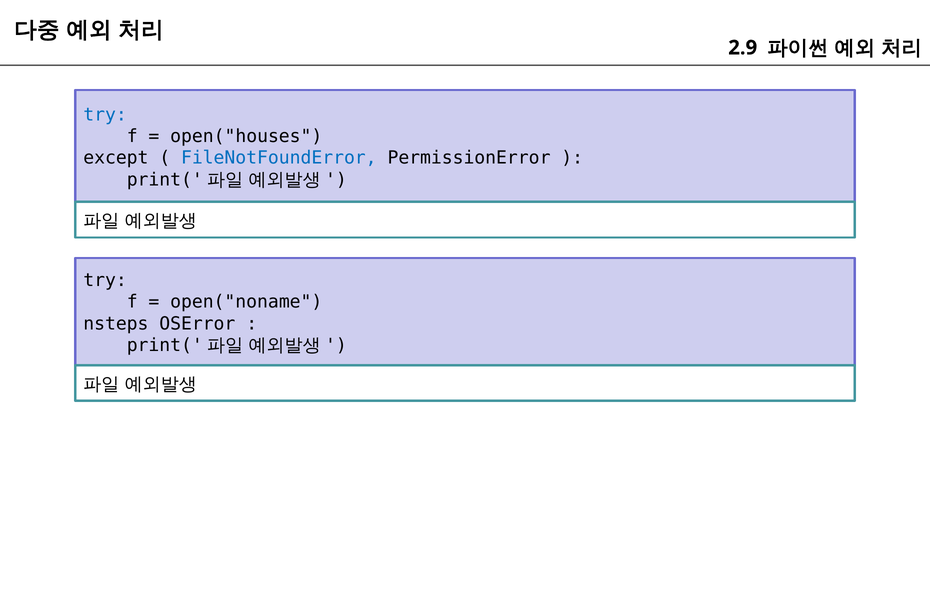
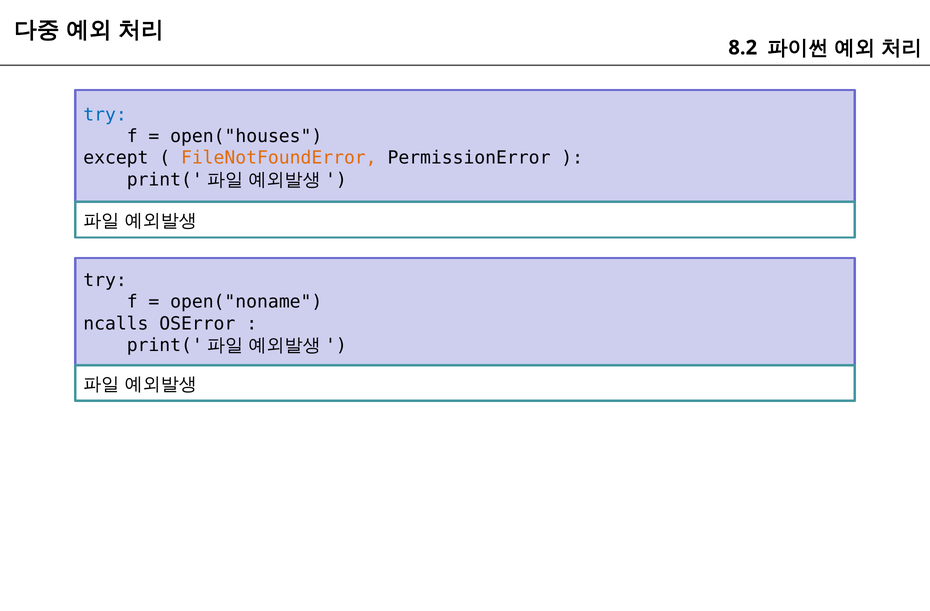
2.9: 2.9 -> 8.2 (743, 48)
FileNotFoundError colour: blue -> orange (279, 158)
nsteps: nsteps -> ncalls (116, 324)
